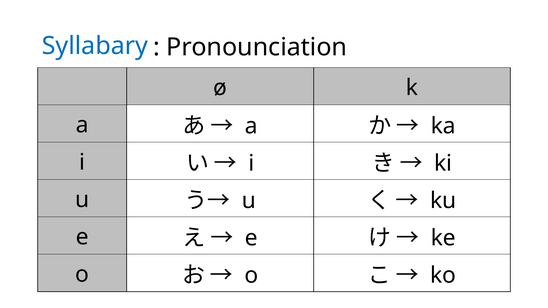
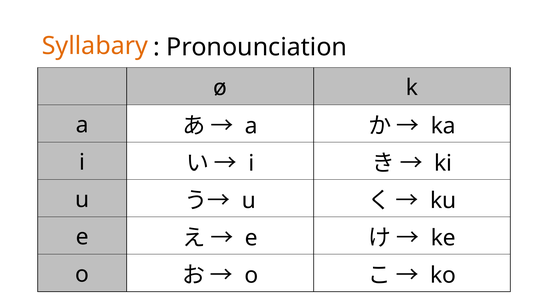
Syllabary colour: blue -> orange (95, 46)
